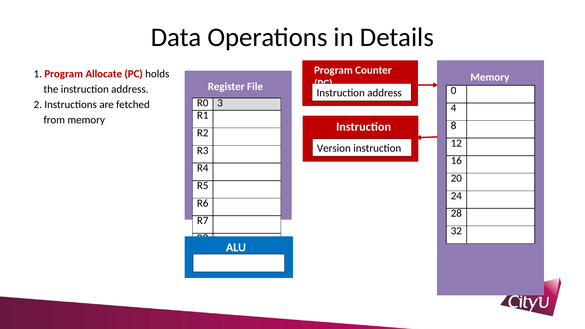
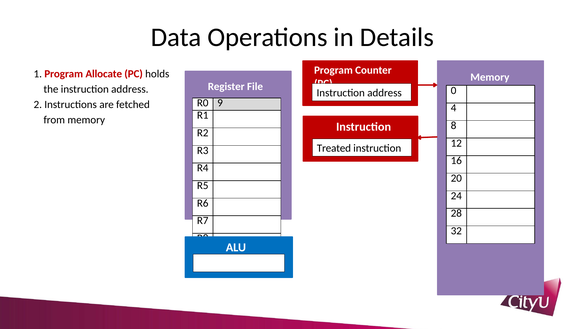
3: 3 -> 9 (220, 103)
Version: Version -> Treated (334, 148)
